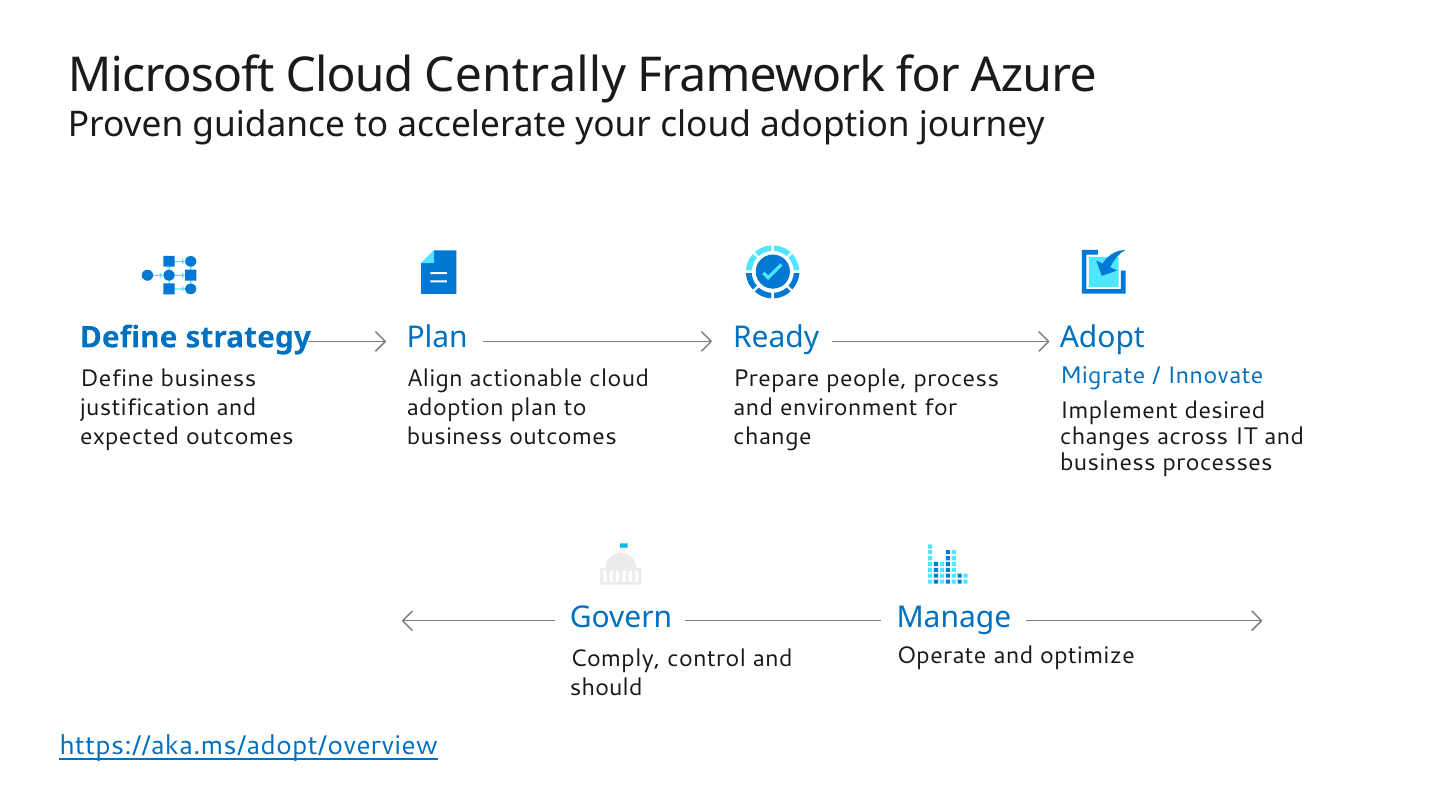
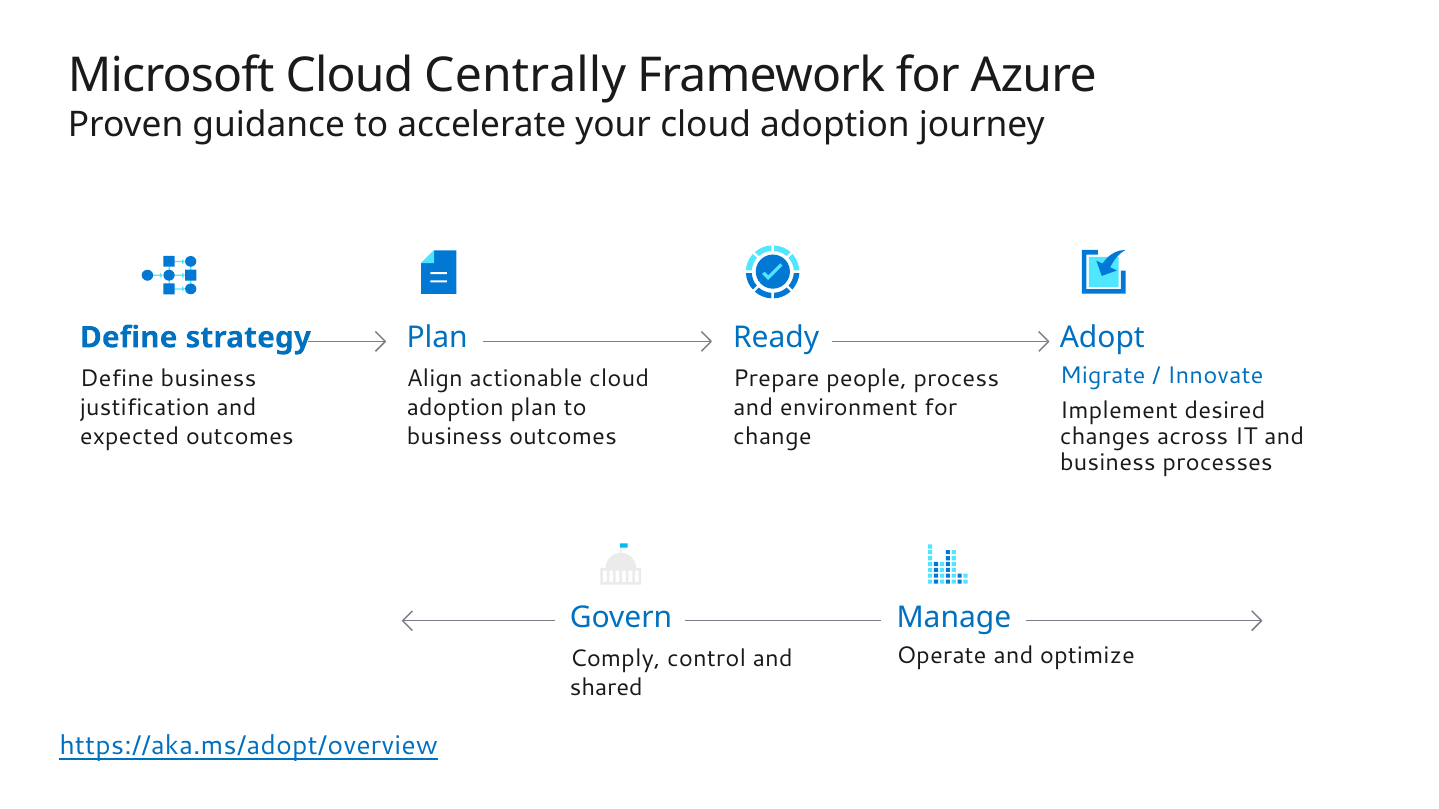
should: should -> shared (606, 688)
